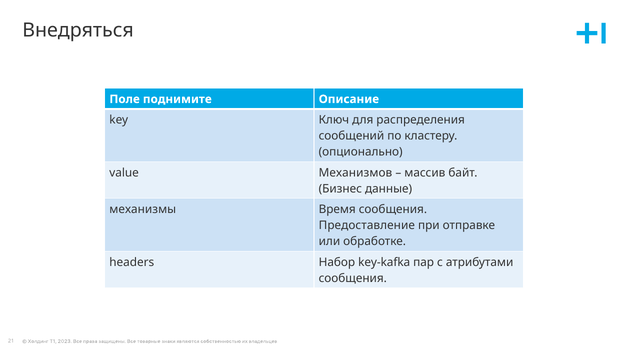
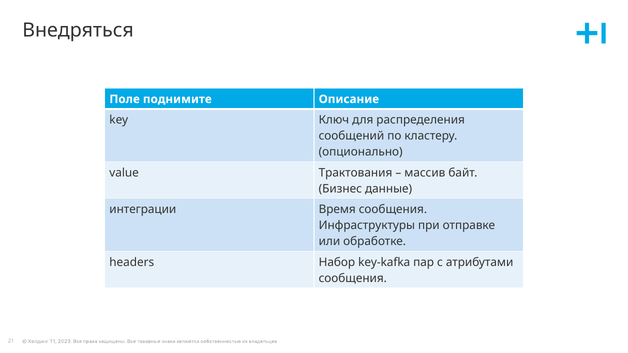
Механизмов: Механизмов -> Трактования (356, 173)
механизмы: механизмы -> интеграции (143, 210)
Предоставление: Предоставление -> Инфраструктуры (367, 226)
